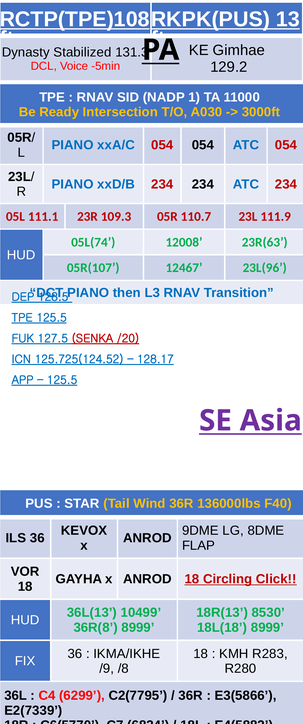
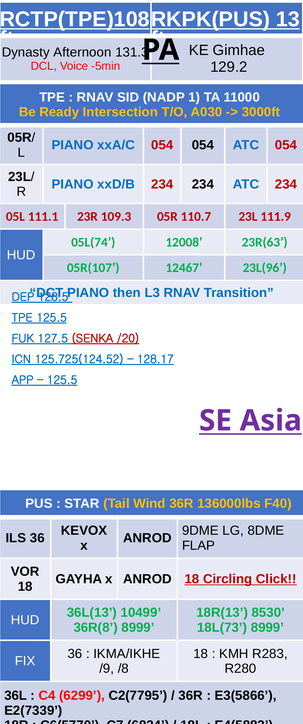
Stabilized: Stabilized -> Afternoon (82, 52)
18L(18: 18L(18 -> 18L(73 (222, 628)
